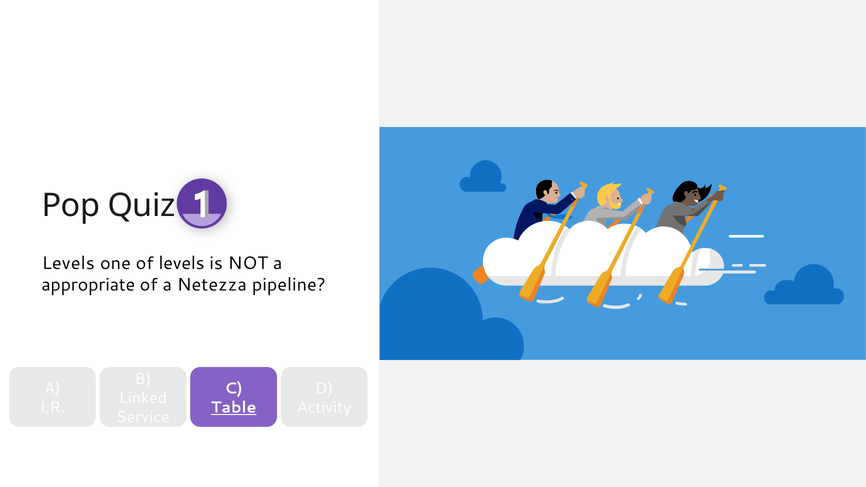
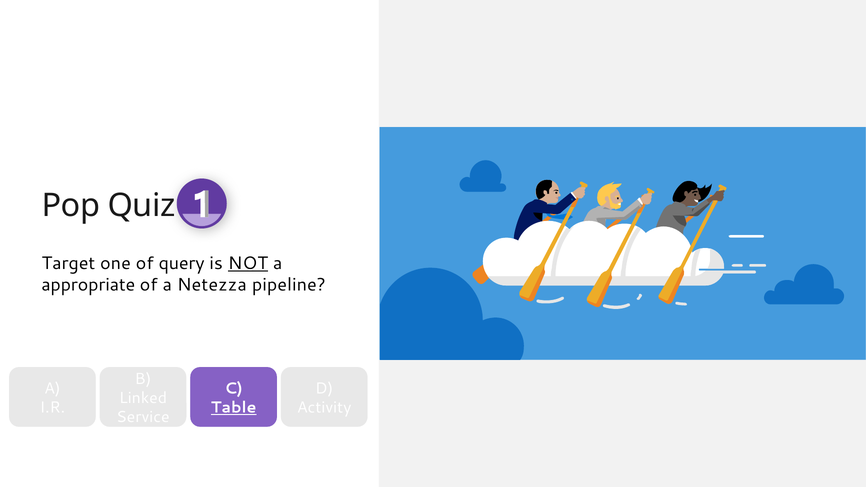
Levels: Levels -> Target (68, 263)
of levels: levels -> query (182, 263)
NOT underline: none -> present (248, 263)
